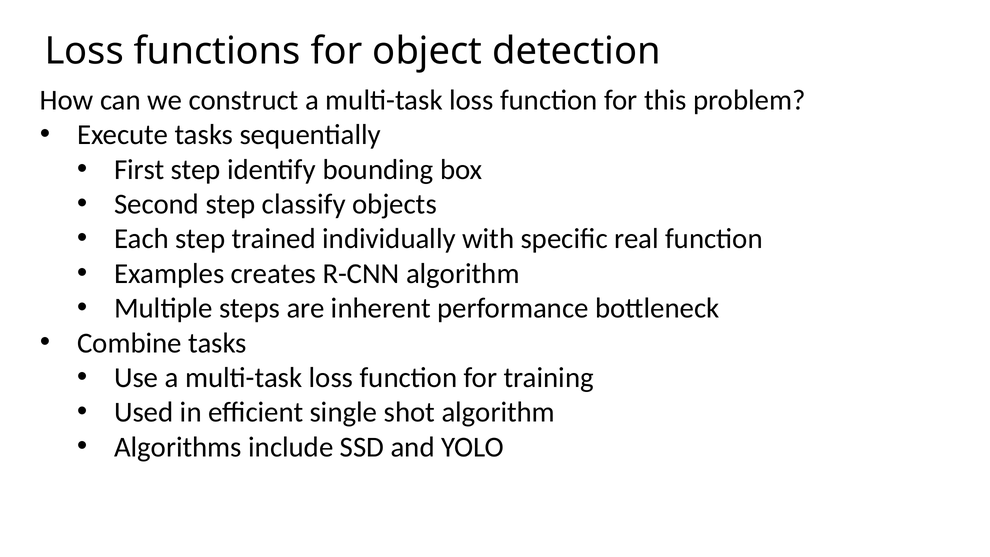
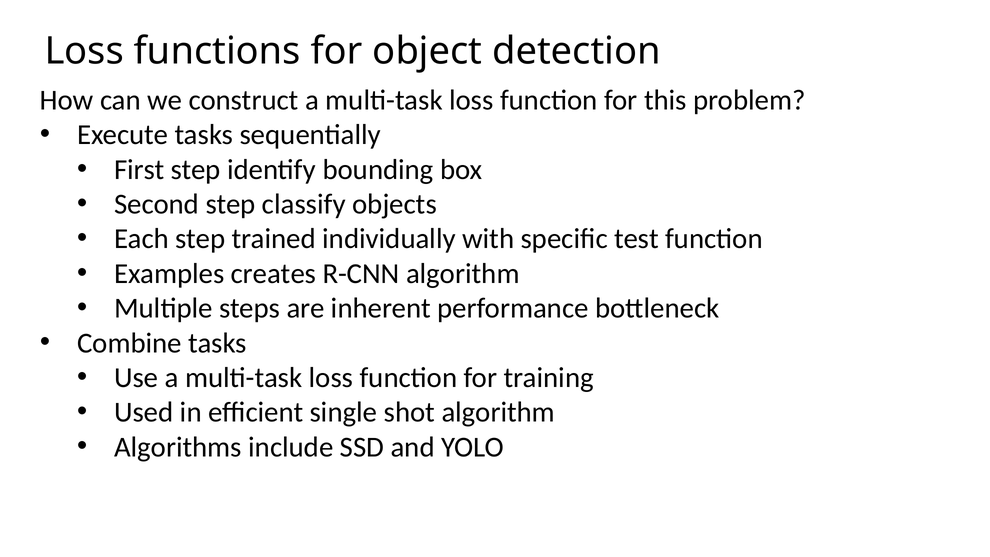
real: real -> test (636, 239)
